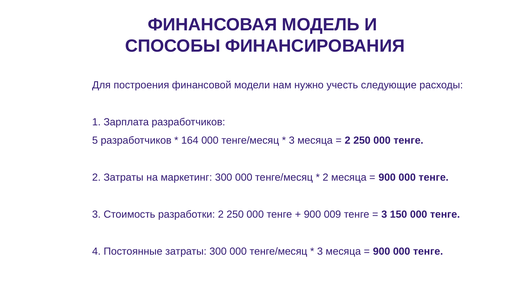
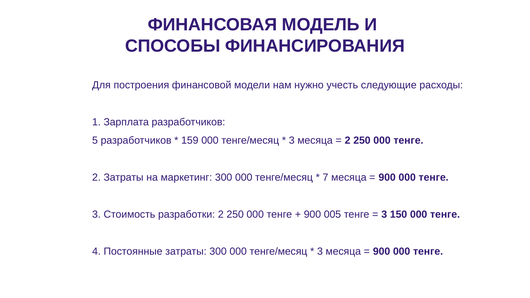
164: 164 -> 159 (190, 141)
2: 2 -> 7 (326, 178)
009: 009 -> 005 (332, 215)
